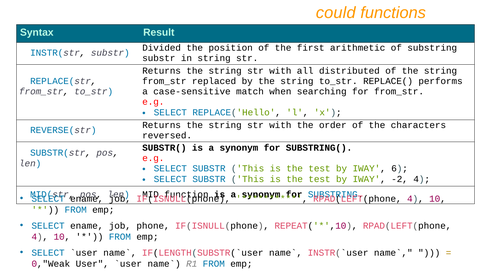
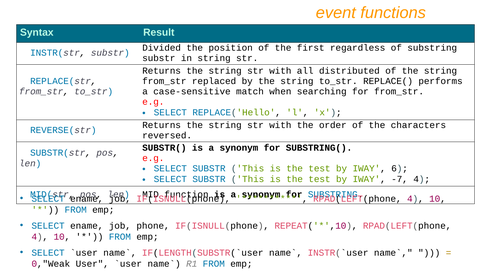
could: could -> event (336, 13)
arithmetic: arithmetic -> regardless (358, 48)
-2: -2 -> -7 (400, 179)
